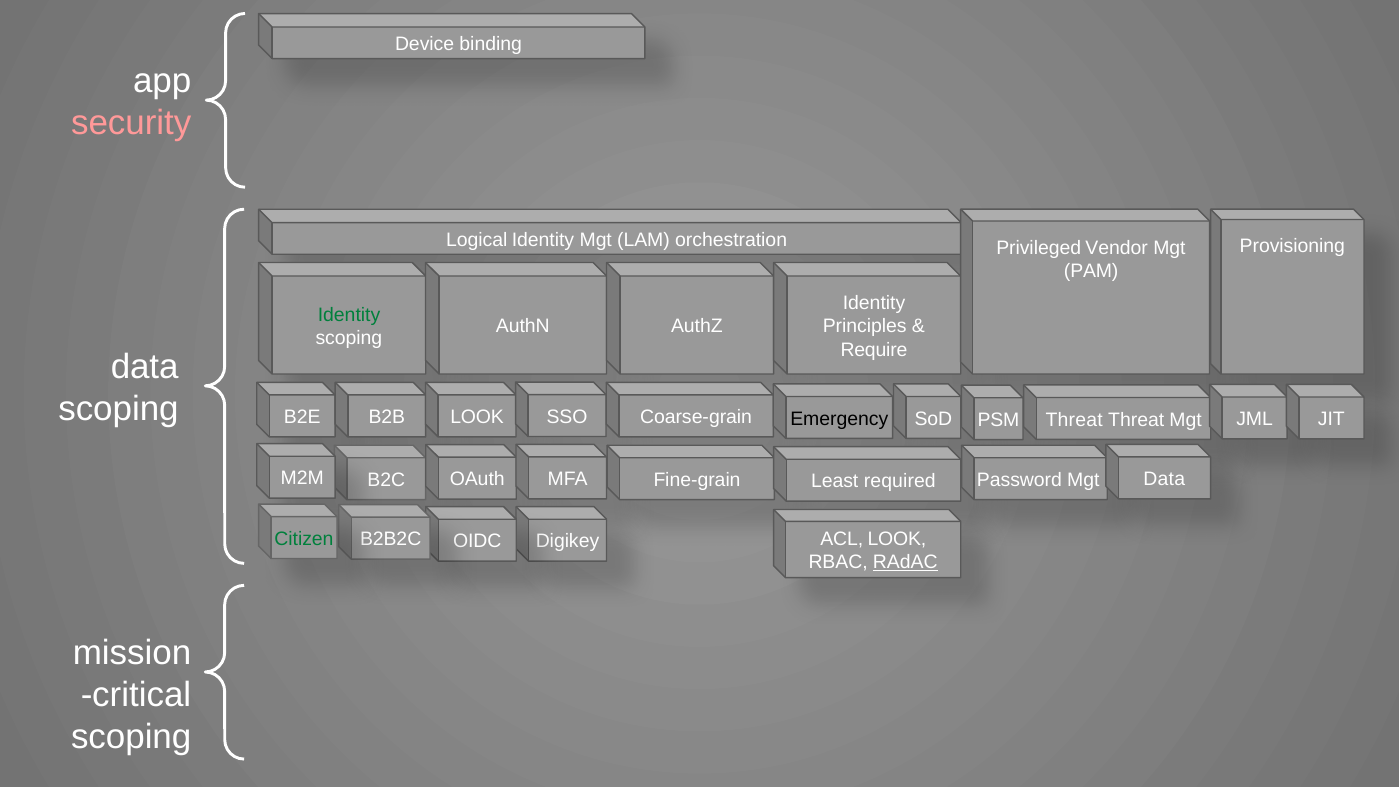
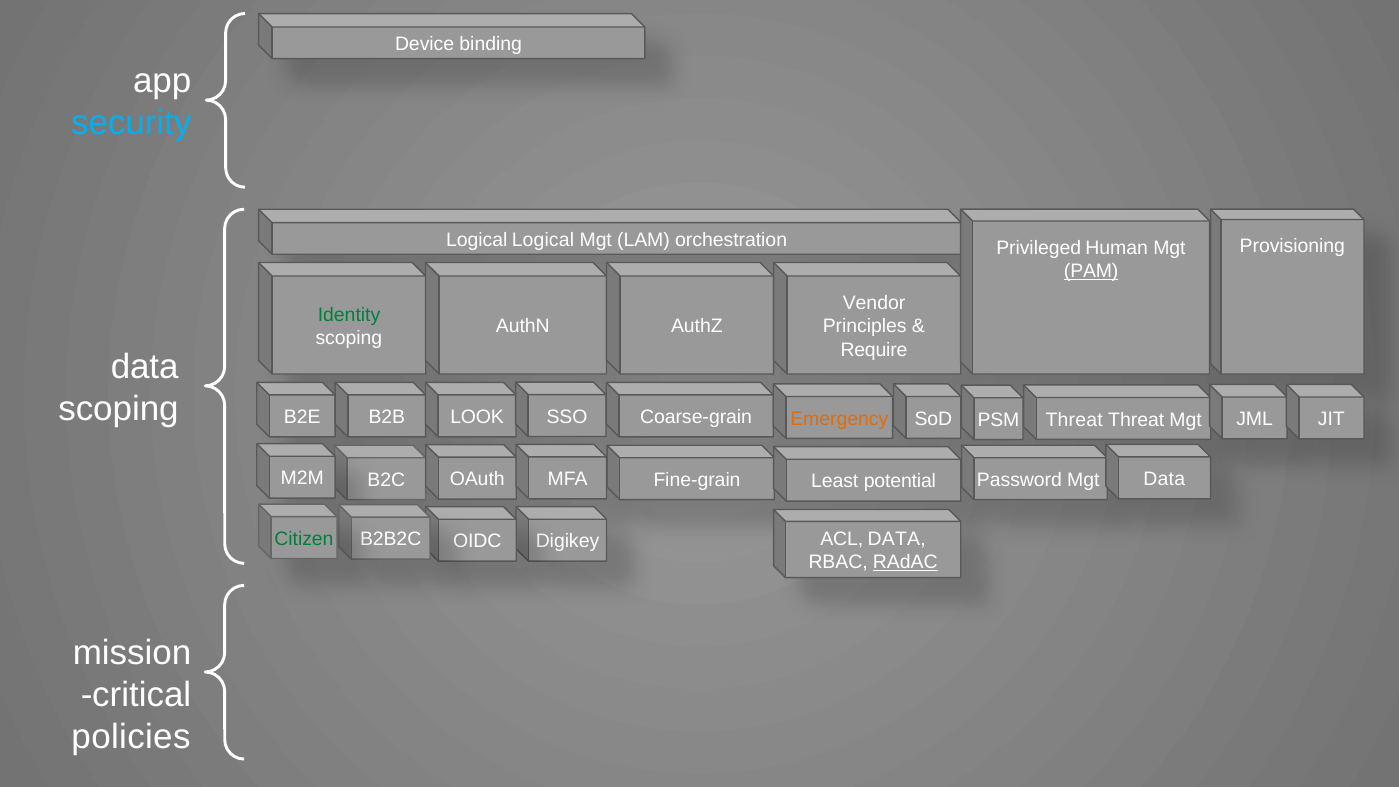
security colour: pink -> light blue (131, 123)
Logical Identity: Identity -> Logical (543, 240)
Vendor: Vendor -> Human (1117, 248)
PAM underline: none -> present (1091, 271)
Identity: Identity -> Vendor (874, 303)
Emergency colour: black -> orange (839, 419)
required: required -> potential (900, 482)
ACL LOOK: LOOK -> DATA (897, 539)
scoping: scoping -> policies (131, 737)
